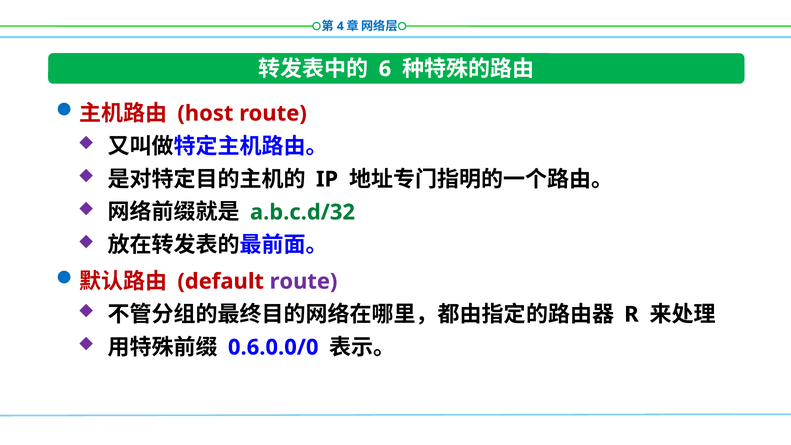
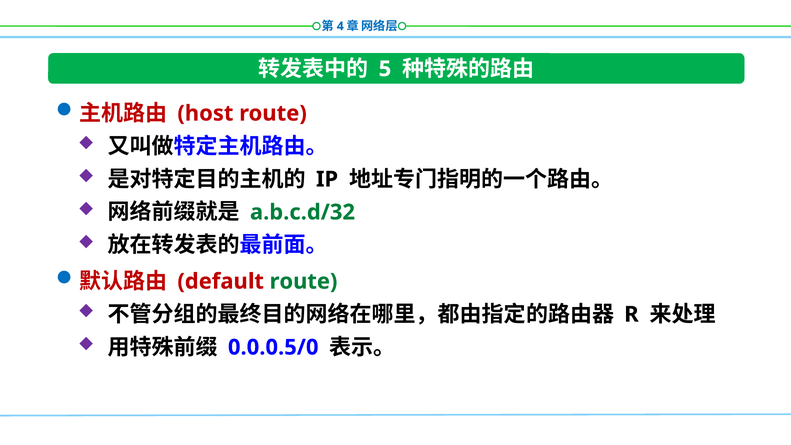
6: 6 -> 5 (385, 69)
route colour: purple -> green (303, 281)
0.6.0.0/0: 0.6.0.0/0 -> 0.0.0.5/0 (273, 347)
